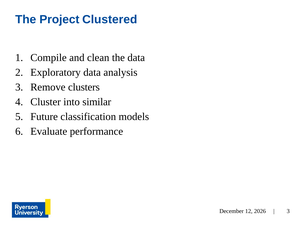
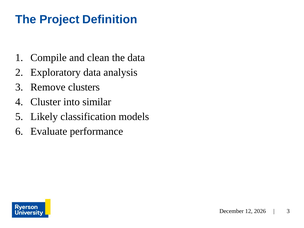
Clustered: Clustered -> Definition (110, 20)
Future: Future -> Likely (44, 117)
